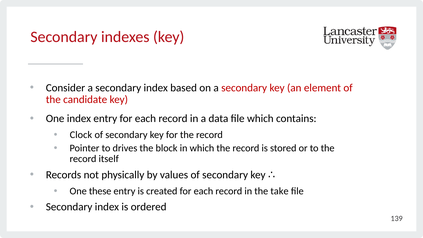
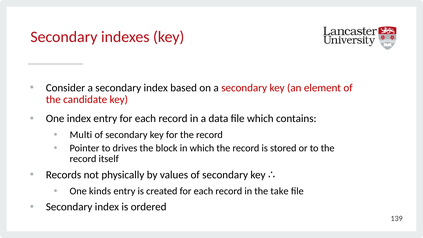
Clock: Clock -> Multi (81, 135)
these: these -> kinds (100, 191)
